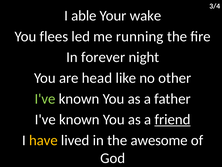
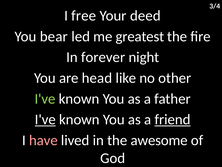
able: able -> free (84, 16)
wake: wake -> deed (145, 16)
flees: flees -> bear (54, 36)
running: running -> greatest (140, 36)
I've underline: none -> present (45, 119)
have colour: yellow -> pink (43, 140)
